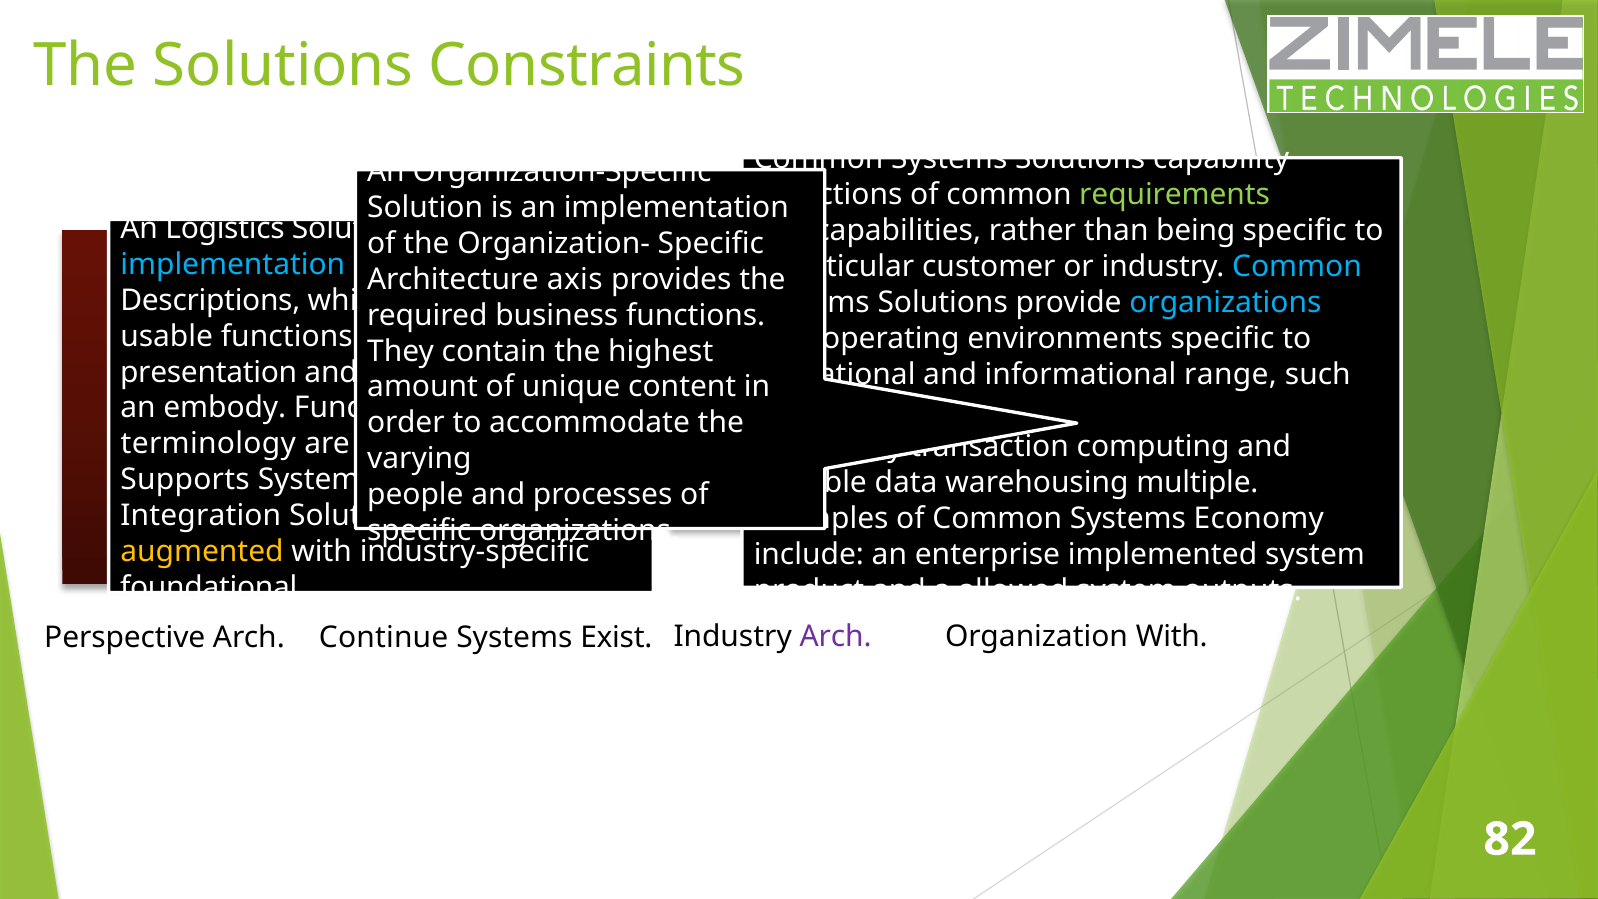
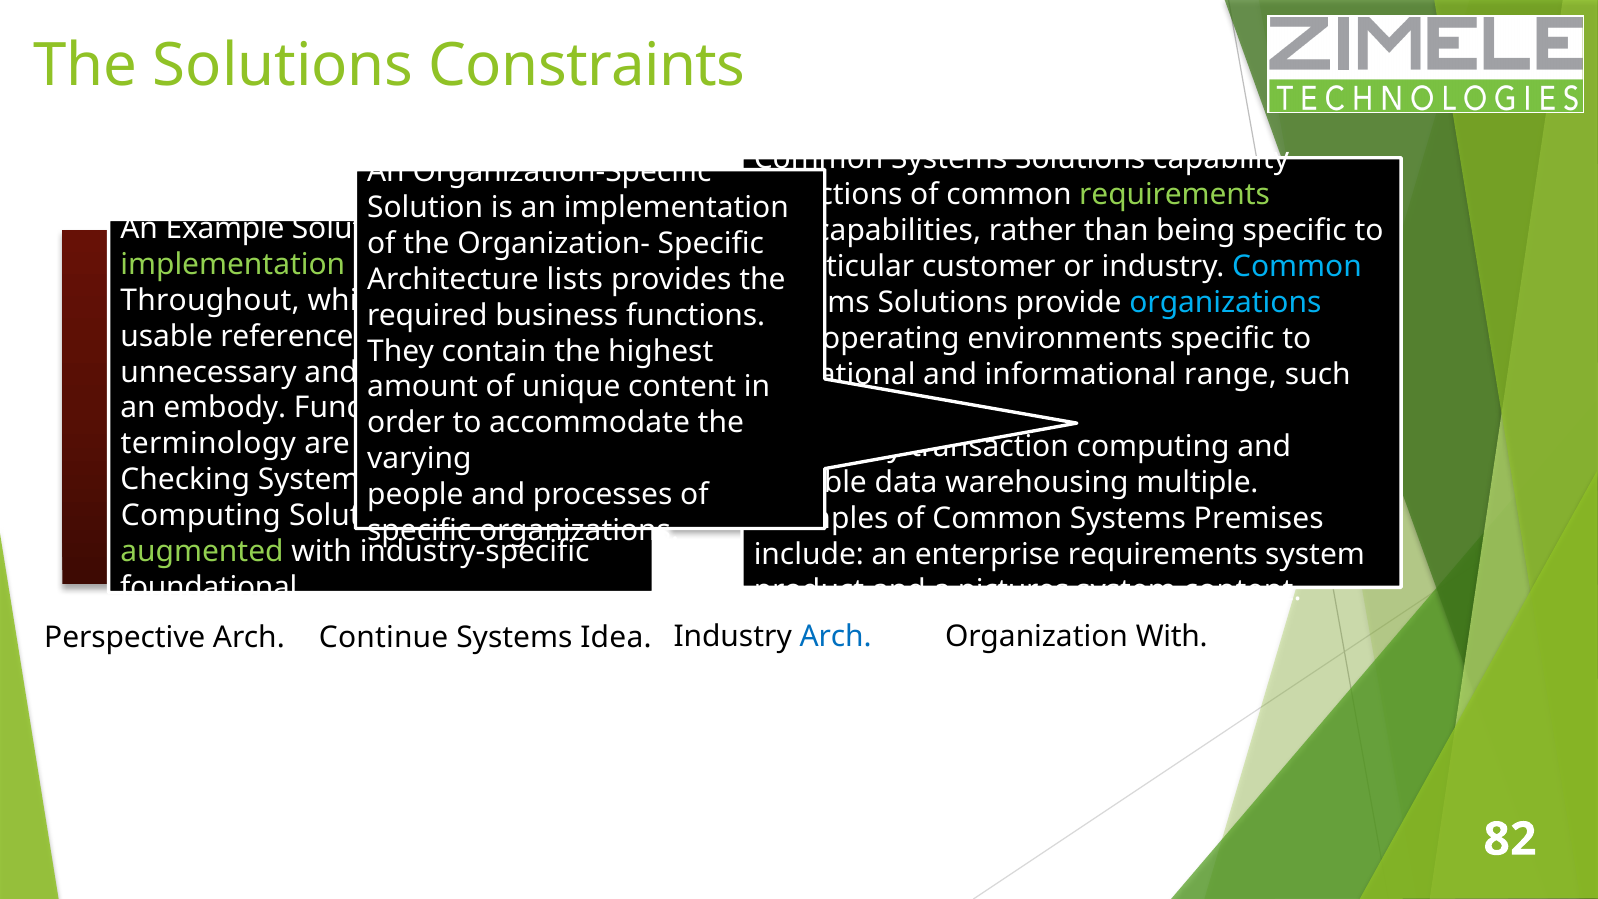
Logistics: Logistics -> Example (225, 228)
implementation colour: light blue -> light green (233, 264)
axis: axis -> lists (575, 279)
Descriptions: Descriptions -> Throughout (210, 300)
functions: functions -> reference (287, 336)
presentation: presentation -> unnecessary (208, 372)
Supports: Supports -> Checking (185, 480)
Integration: Integration -> Computing (201, 516)
Economy: Economy -> Premises (1259, 519)
augmented colour: yellow -> light green (202, 552)
enterprise implemented: implemented -> requirements (1163, 554)
allowed: allowed -> pictures (1013, 590)
system outputs: outputs -> content (1243, 590)
Exist: Exist -> Idea (616, 637)
Arch colour: purple -> blue (836, 637)
